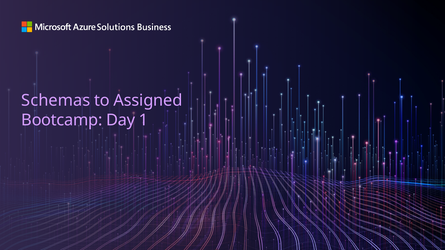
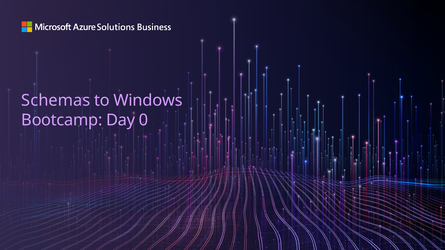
Assigned: Assigned -> Windows (148, 101)
1: 1 -> 0 (144, 120)
